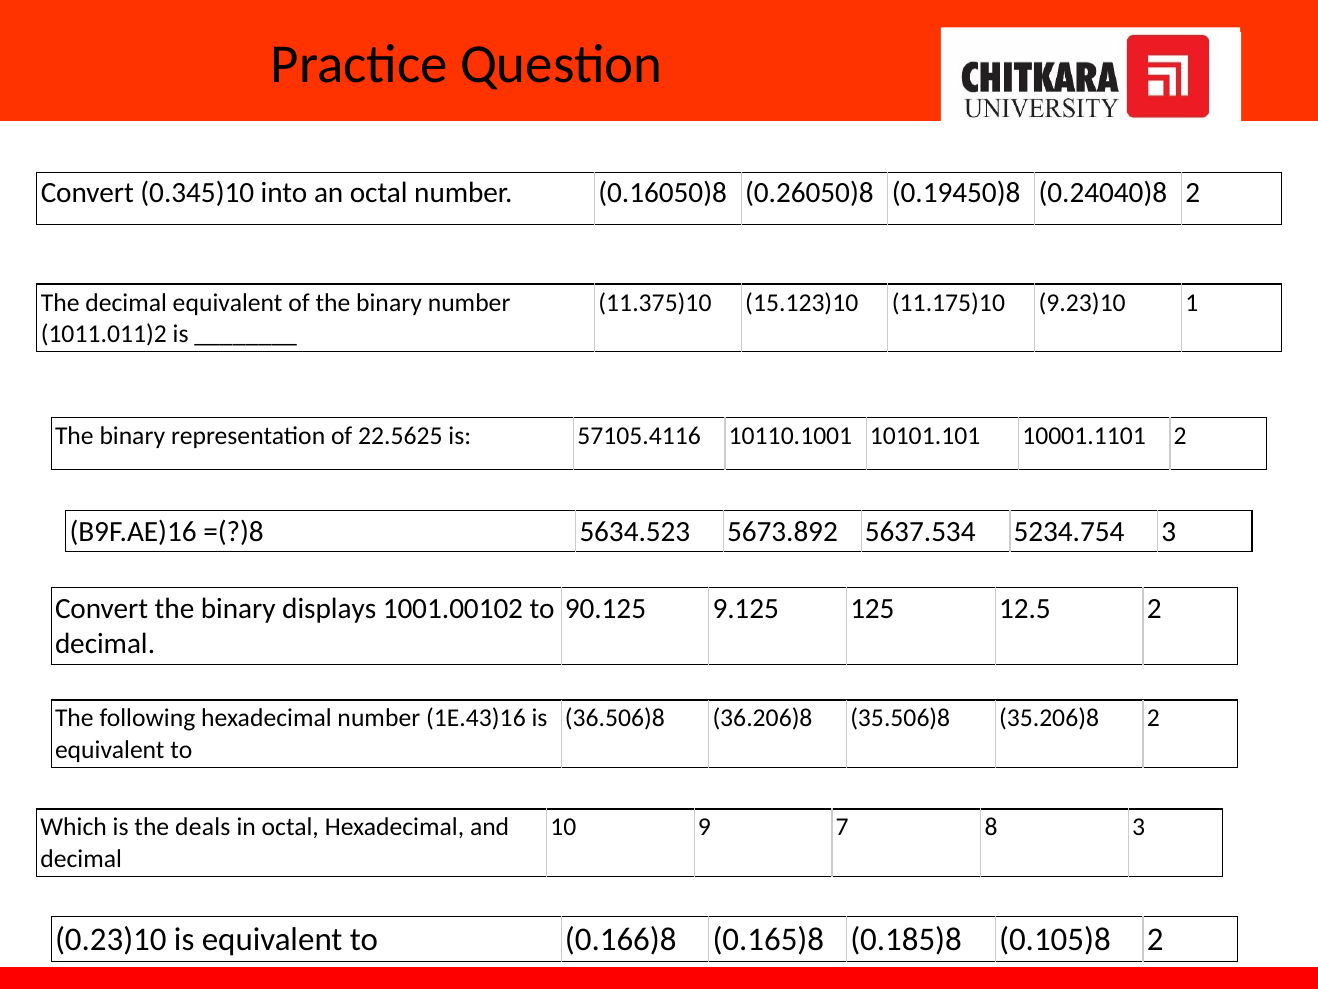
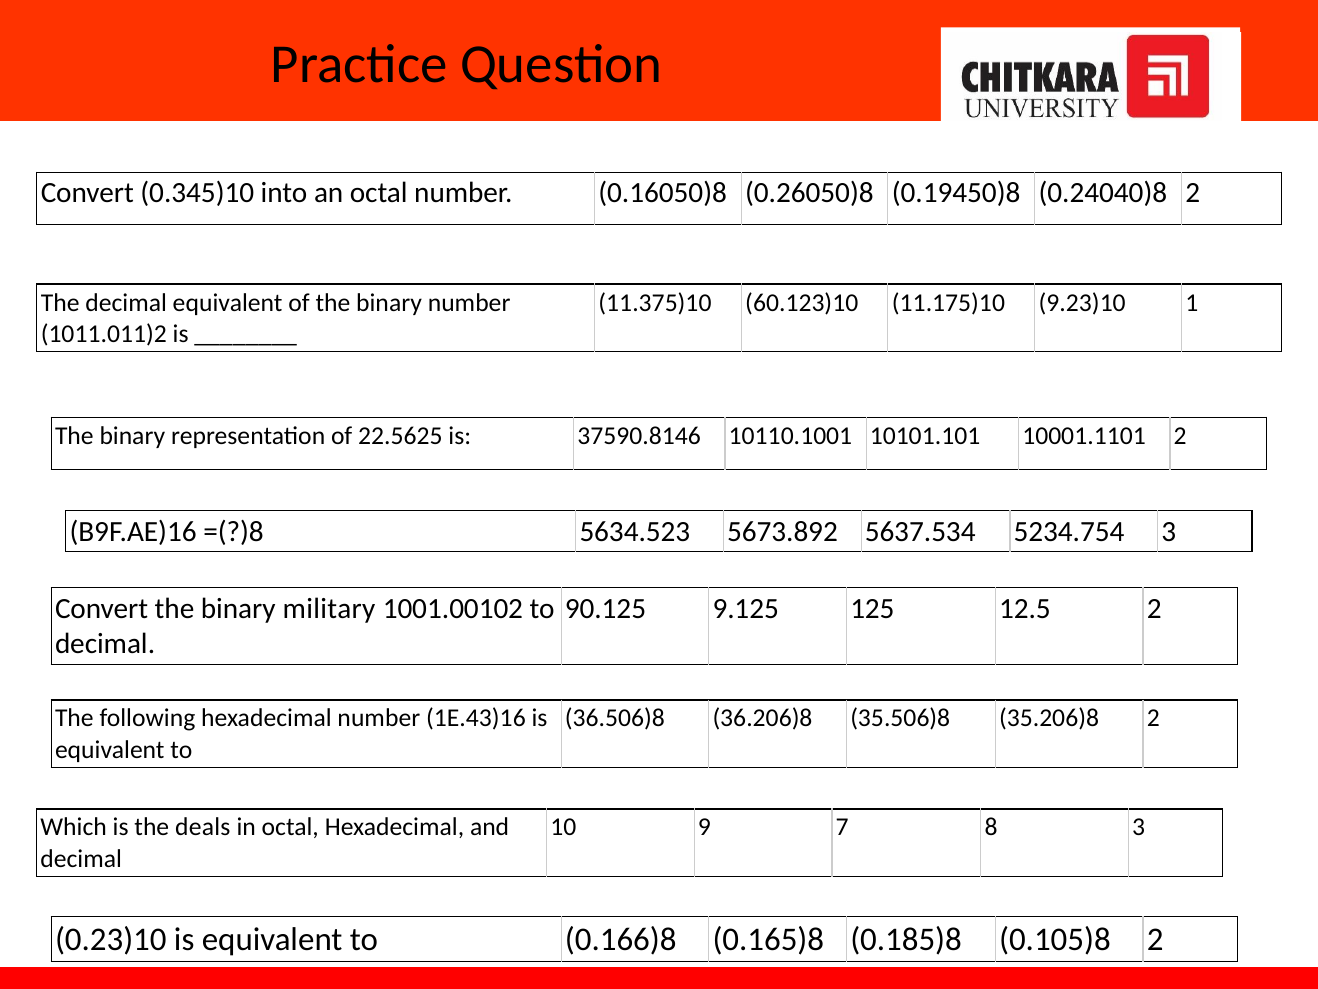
15.123)10: 15.123)10 -> 60.123)10 (802, 302)
57105.4116: 57105.4116 -> 37590.8146 (639, 435)
displays: displays -> military (329, 608)
